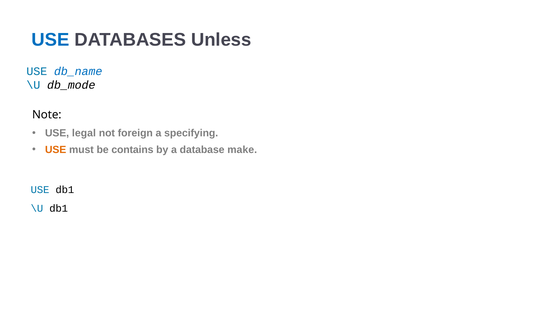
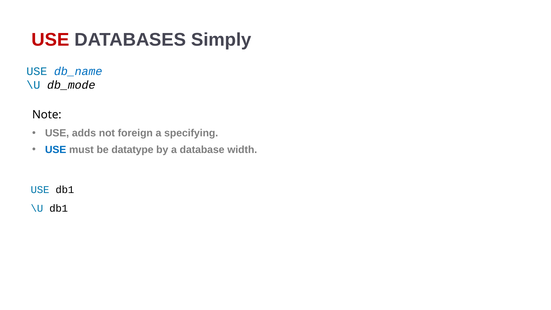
USE colour: blue -> red (50, 40)
Unless: Unless -> Simply (221, 40)
legal: legal -> adds (84, 133)
USE colour: orange -> blue (56, 150)
contains: contains -> datatype (132, 150)
make: make -> width (242, 150)
